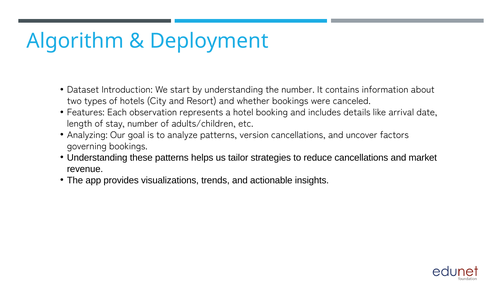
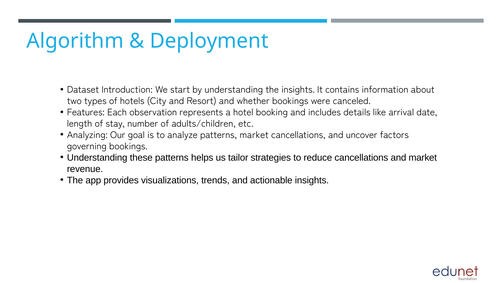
the number: number -> insights (298, 90)
patterns version: version -> market (254, 135)
